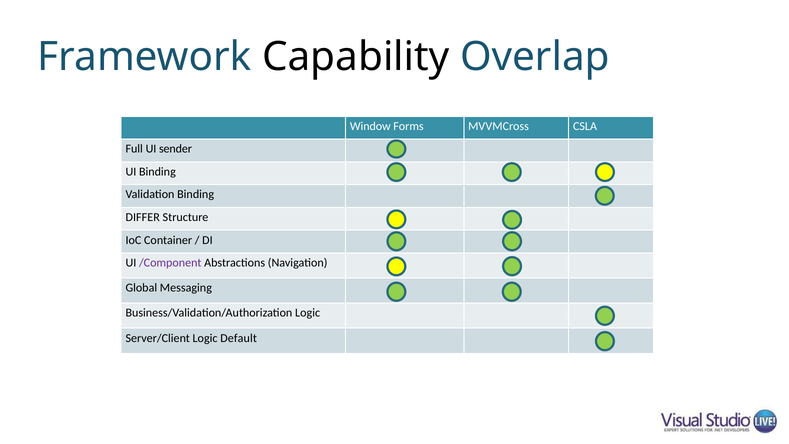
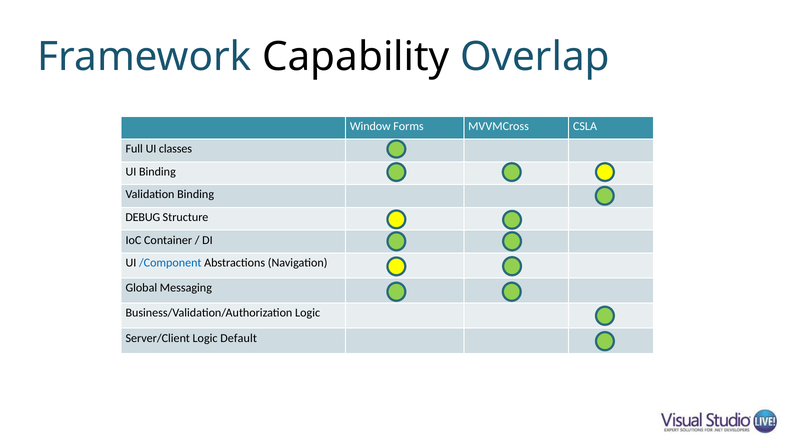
sender: sender -> classes (175, 149)
DIFFER: DIFFER -> DEBUG (143, 217)
/Component colour: purple -> blue (170, 263)
